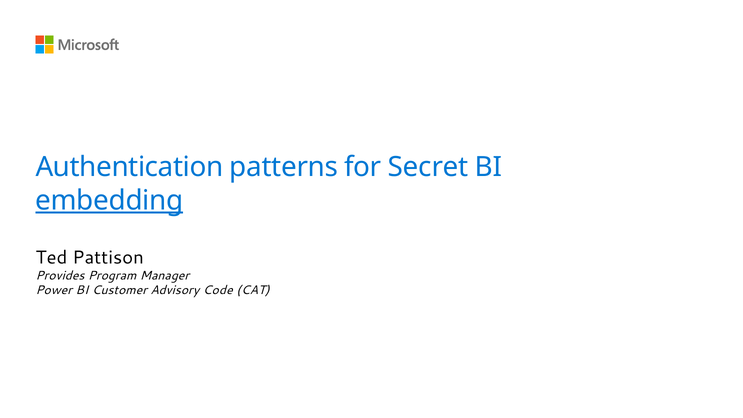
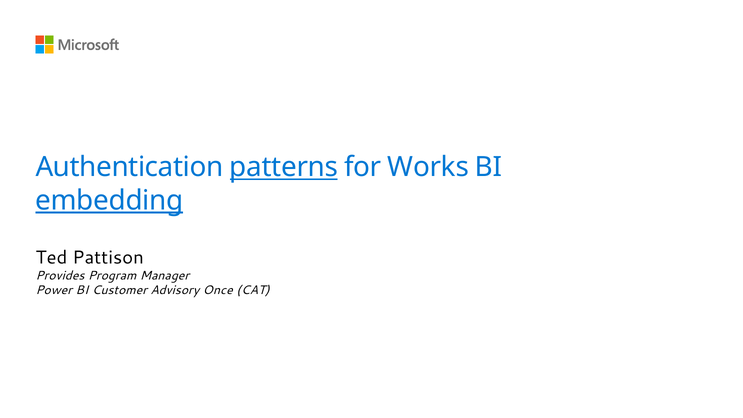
patterns underline: none -> present (284, 167)
Secret: Secret -> Works (428, 167)
Code: Code -> Once (218, 290)
